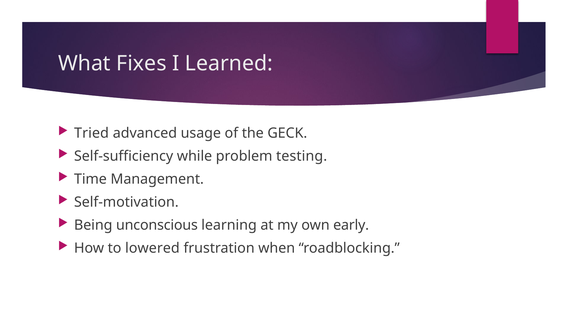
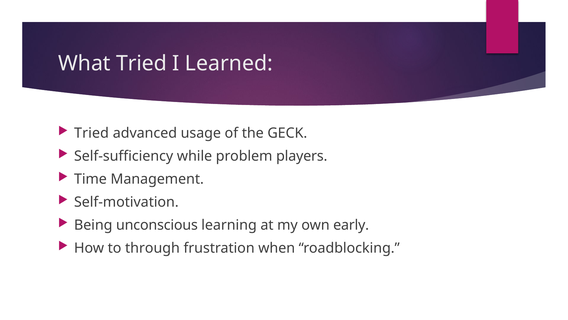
What Fixes: Fixes -> Tried (142, 63)
testing: testing -> players (302, 156)
lowered: lowered -> through (152, 248)
